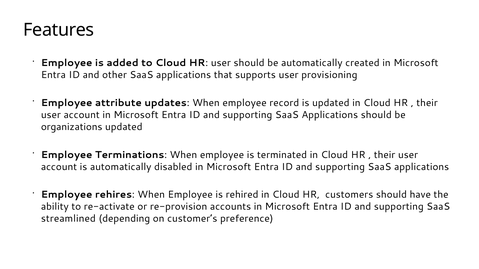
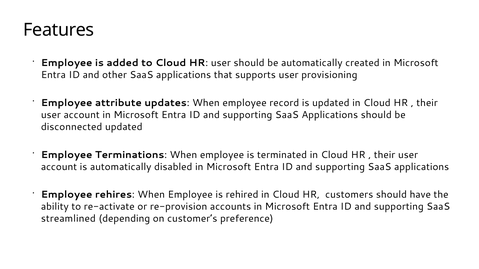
organizations: organizations -> disconnected (72, 127)
